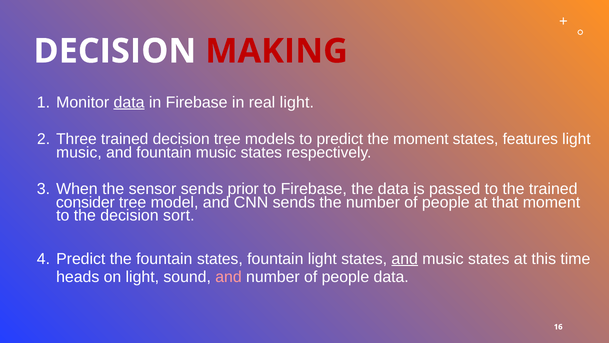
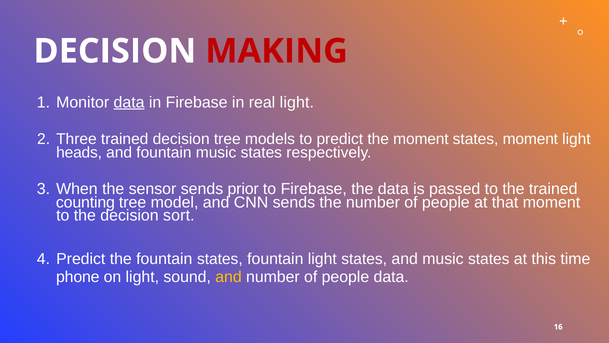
states features: features -> moment (530, 139)
music: music -> heads (79, 152)
consider: consider -> counting (85, 202)
and underline: present -> none (405, 258)
heads: heads -> phone (78, 277)
and colour: pink -> yellow (229, 277)
